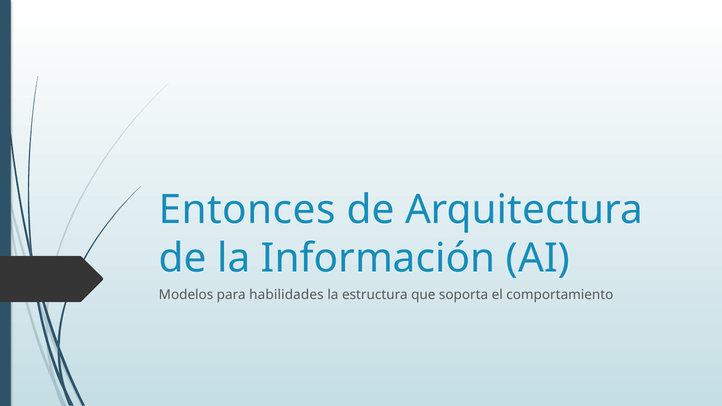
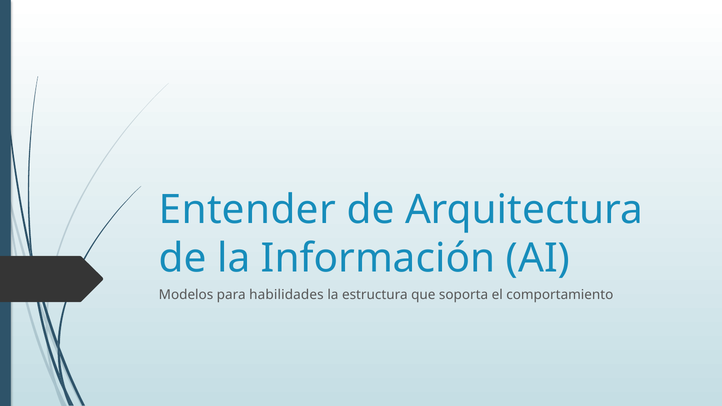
Entonces: Entonces -> Entender (247, 210)
